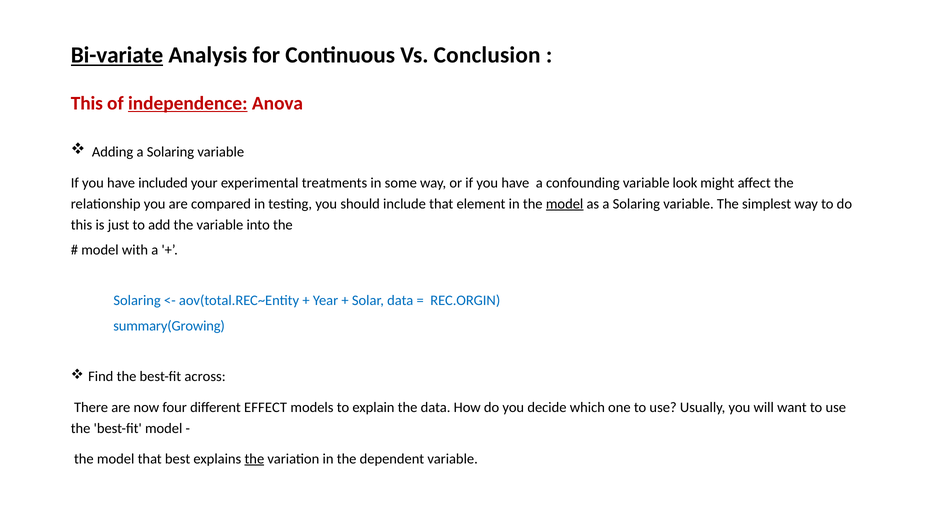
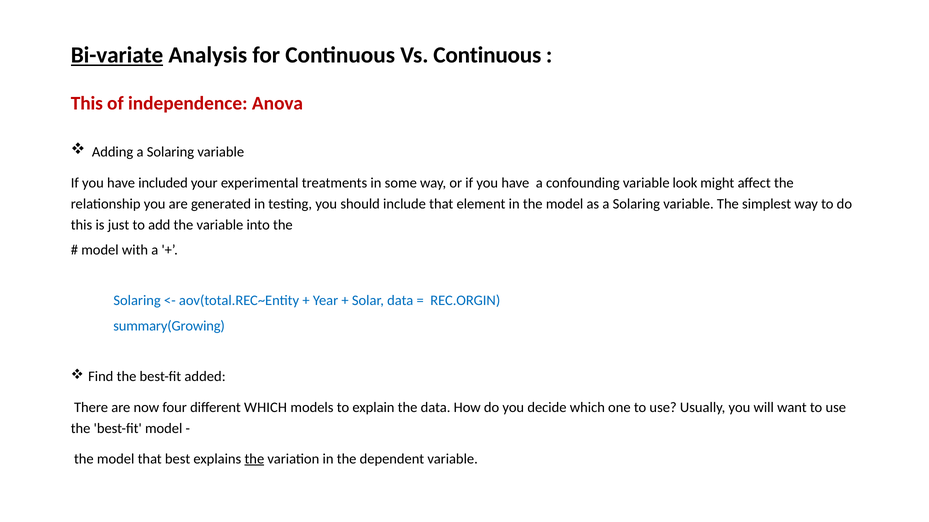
Vs Conclusion: Conclusion -> Continuous (487, 55)
independence underline: present -> none (188, 103)
compared: compared -> generated (221, 204)
model underline: present -> none (565, 204)
across: across -> added (205, 377)
different EFFECT: EFFECT -> WHICH (266, 408)
